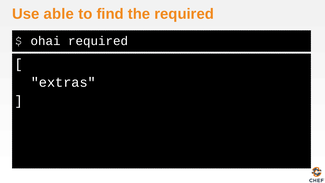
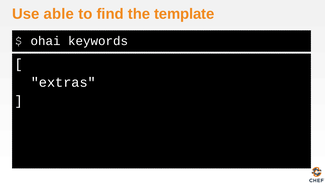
the required: required -> template (184, 14)
ohai required: required -> keywords (98, 41)
